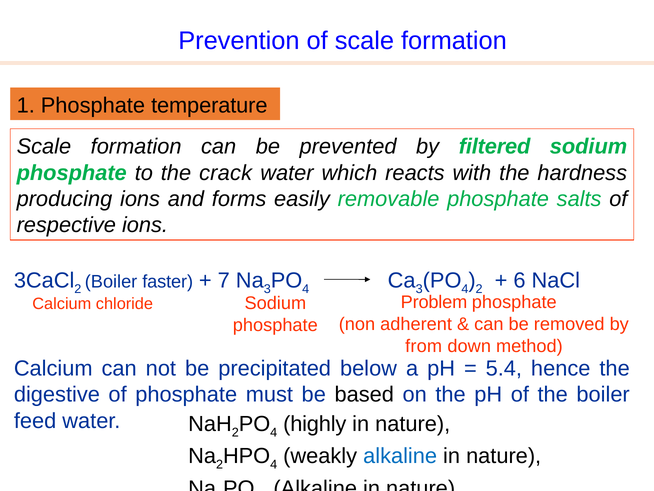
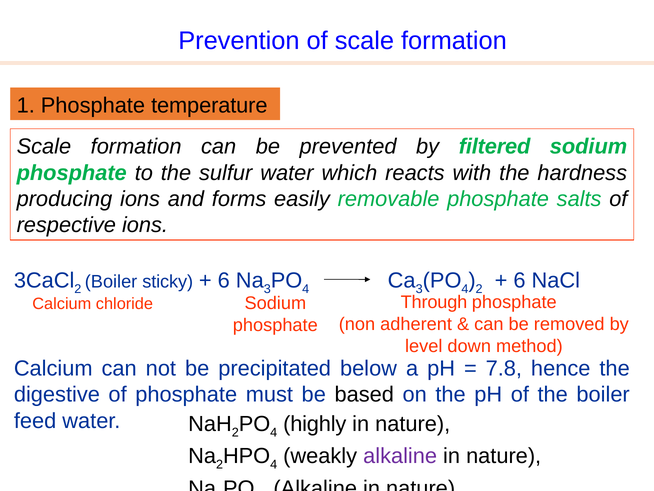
crack: crack -> sulfur (226, 173)
faster: faster -> sticky (168, 282)
7: 7 -> 6 (224, 280)
Problem: Problem -> Through (434, 302)
from: from -> level (424, 346)
5.4: 5.4 -> 7.8 (504, 368)
alkaline colour: blue -> purple (400, 456)
